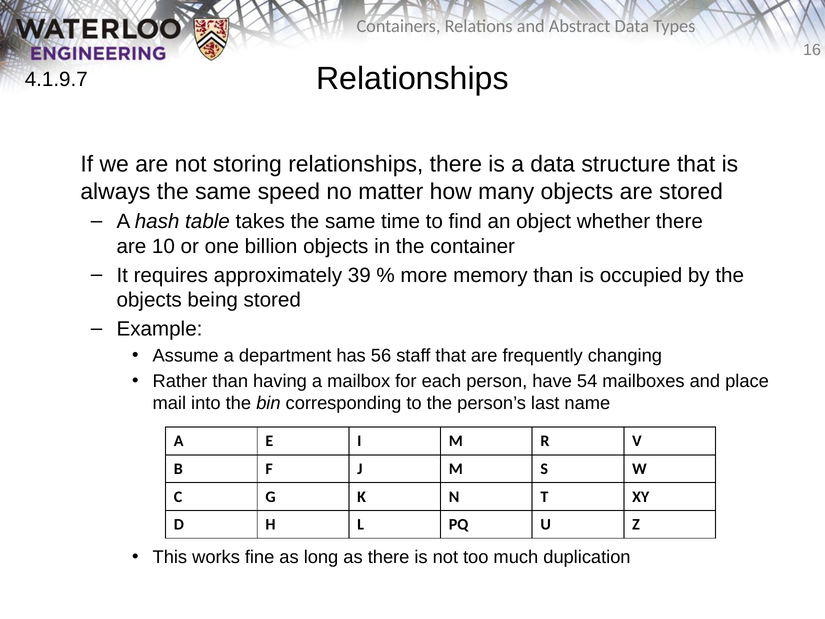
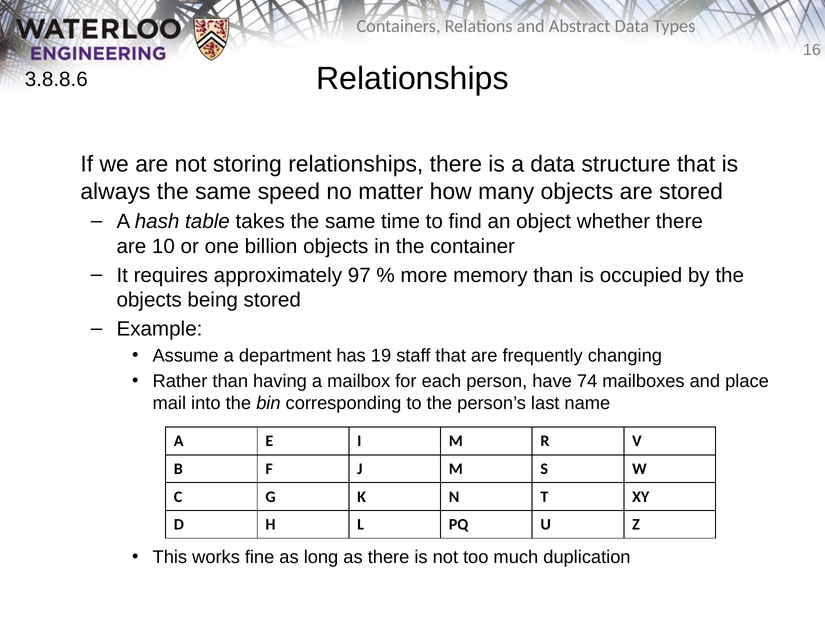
4.1.9.7: 4.1.9.7 -> 3.8.8.6 (56, 79)
39: 39 -> 97 (359, 275)
56: 56 -> 19 (381, 356)
54: 54 -> 74 (587, 381)
